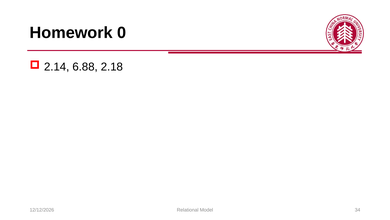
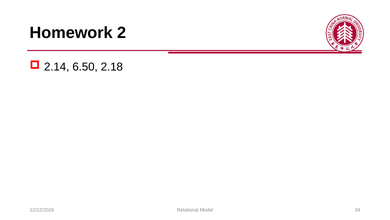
0: 0 -> 2 (122, 33)
6.88: 6.88 -> 6.50 (85, 67)
